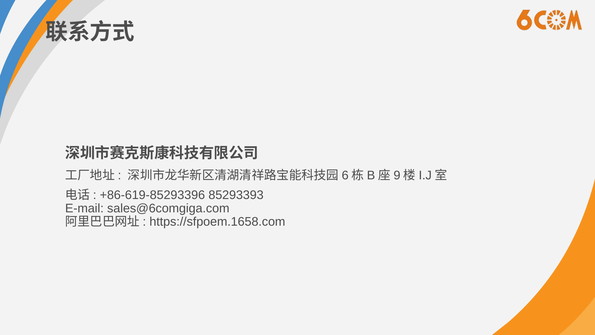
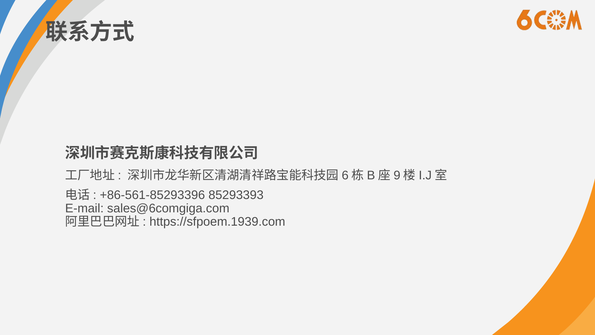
+86-619-85293396: +86-619-85293396 -> +86-561-85293396 (152, 195)
https://sfpoem.1658.com: https://sfpoem.1658.com -> https://sfpoem.1939.com (217, 222)
